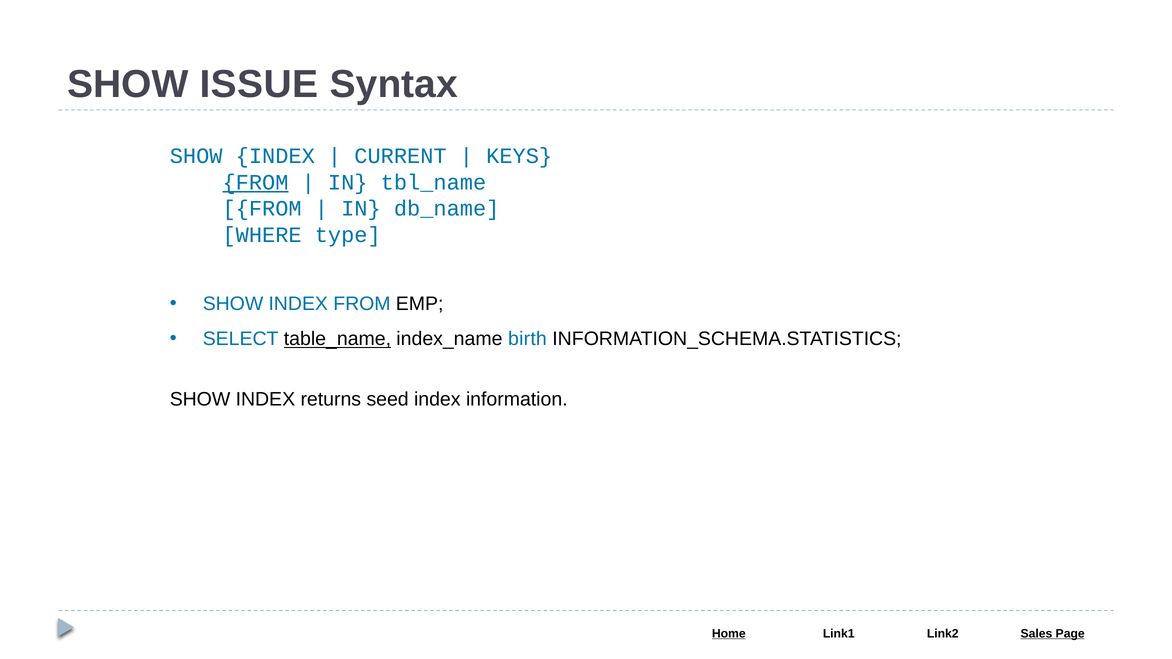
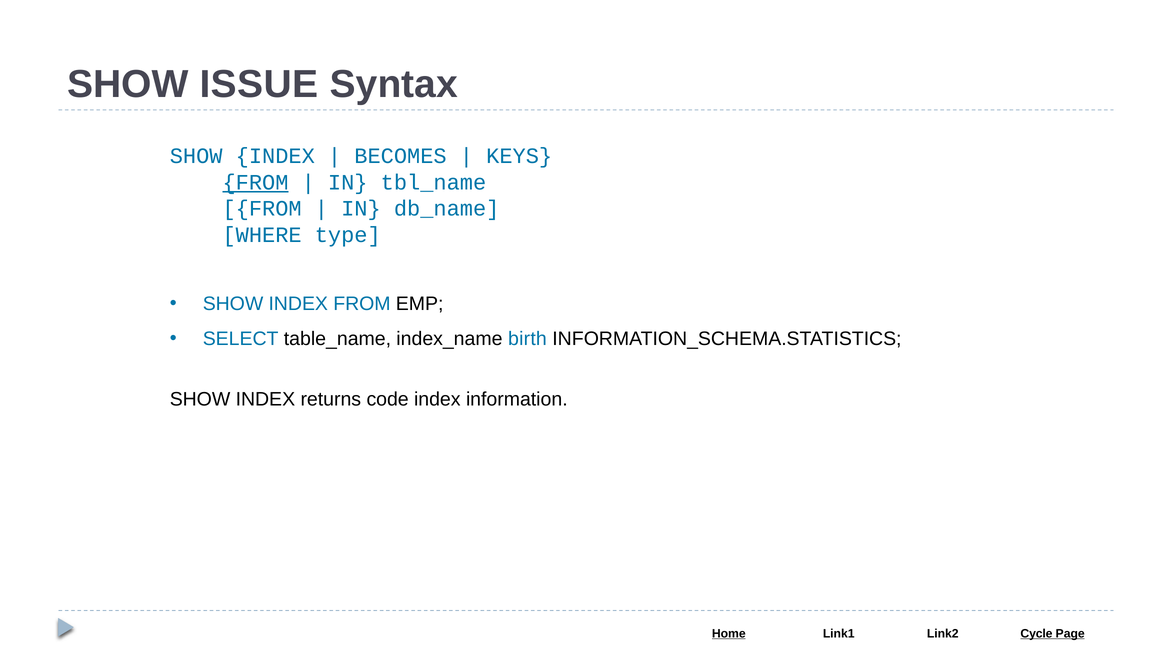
CURRENT: CURRENT -> BECOMES (401, 156)
table_name underline: present -> none (337, 339)
seed: seed -> code (388, 399)
Sales: Sales -> Cycle (1036, 634)
